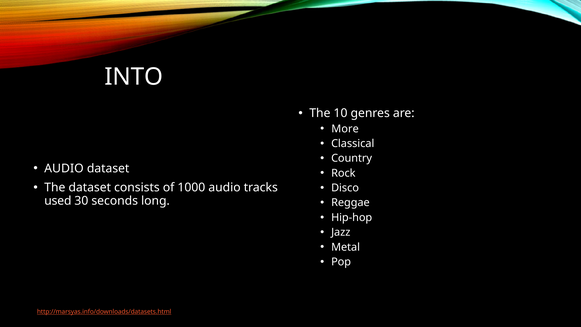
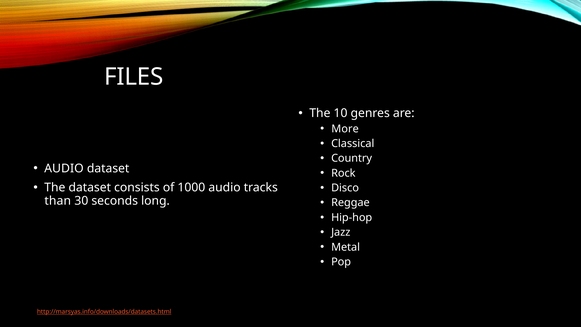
INTO: INTO -> FILES (134, 77)
used: used -> than (58, 201)
